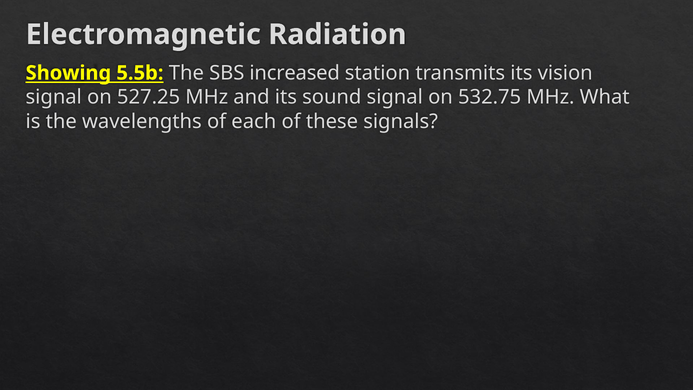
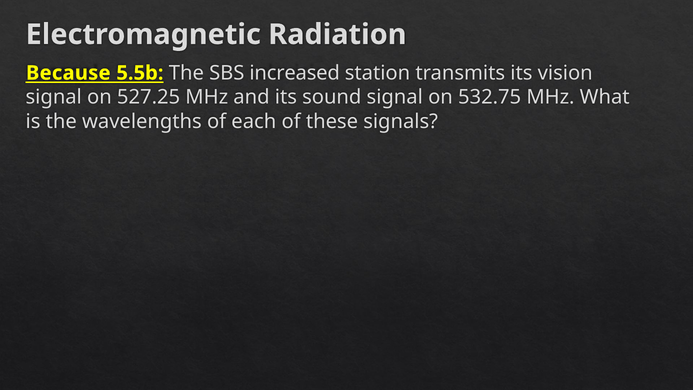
Showing: Showing -> Because (68, 73)
